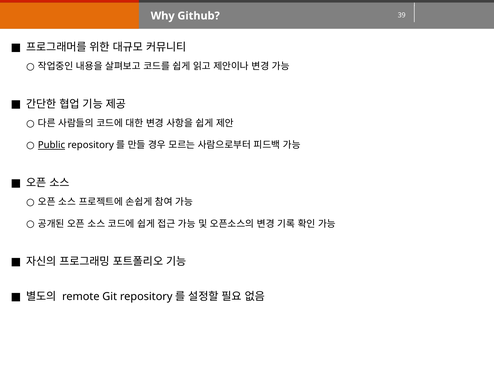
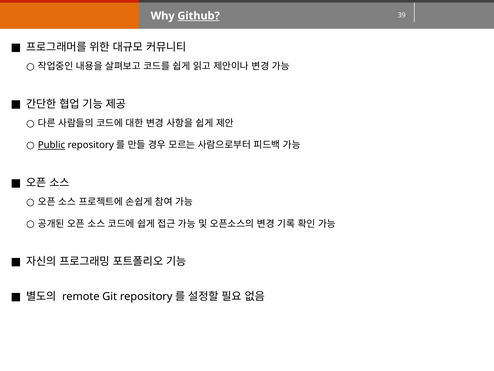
Github underline: none -> present (199, 16)
